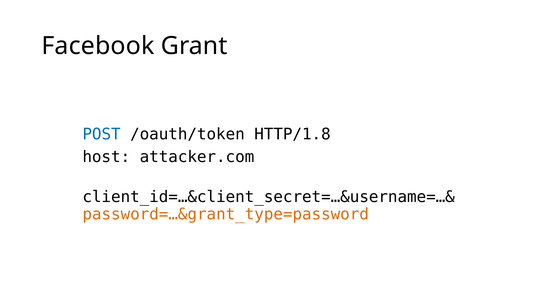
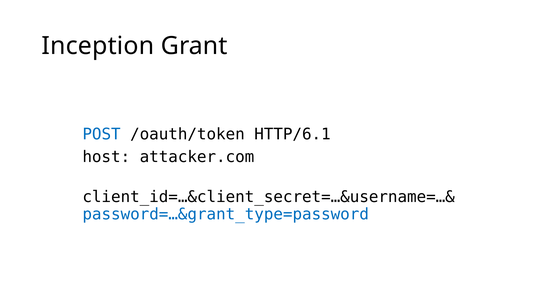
Facebook: Facebook -> Inception (98, 46)
HTTP/1.8: HTTP/1.8 -> HTTP/6.1 (292, 134)
password=…&grant_type=password colour: orange -> blue (226, 214)
